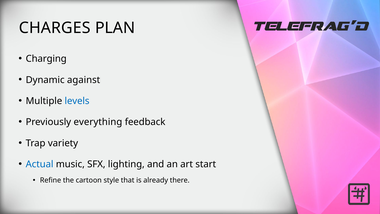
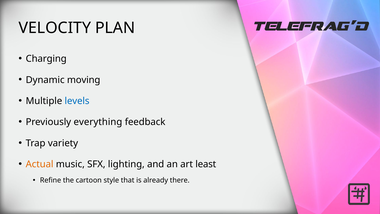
CHARGES: CHARGES -> VELOCITY (55, 28)
against: against -> moving (84, 80)
Actual colour: blue -> orange (40, 164)
start: start -> least (206, 164)
